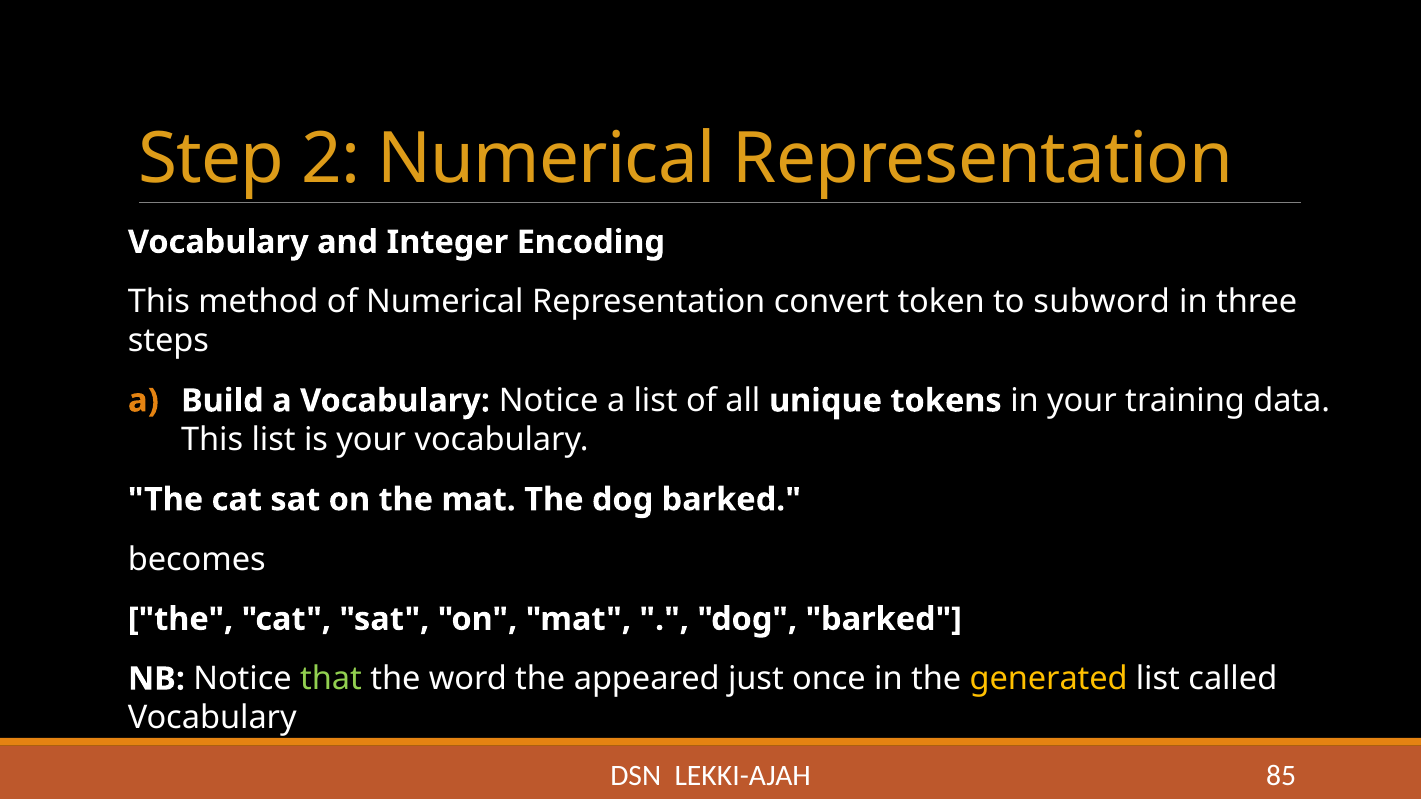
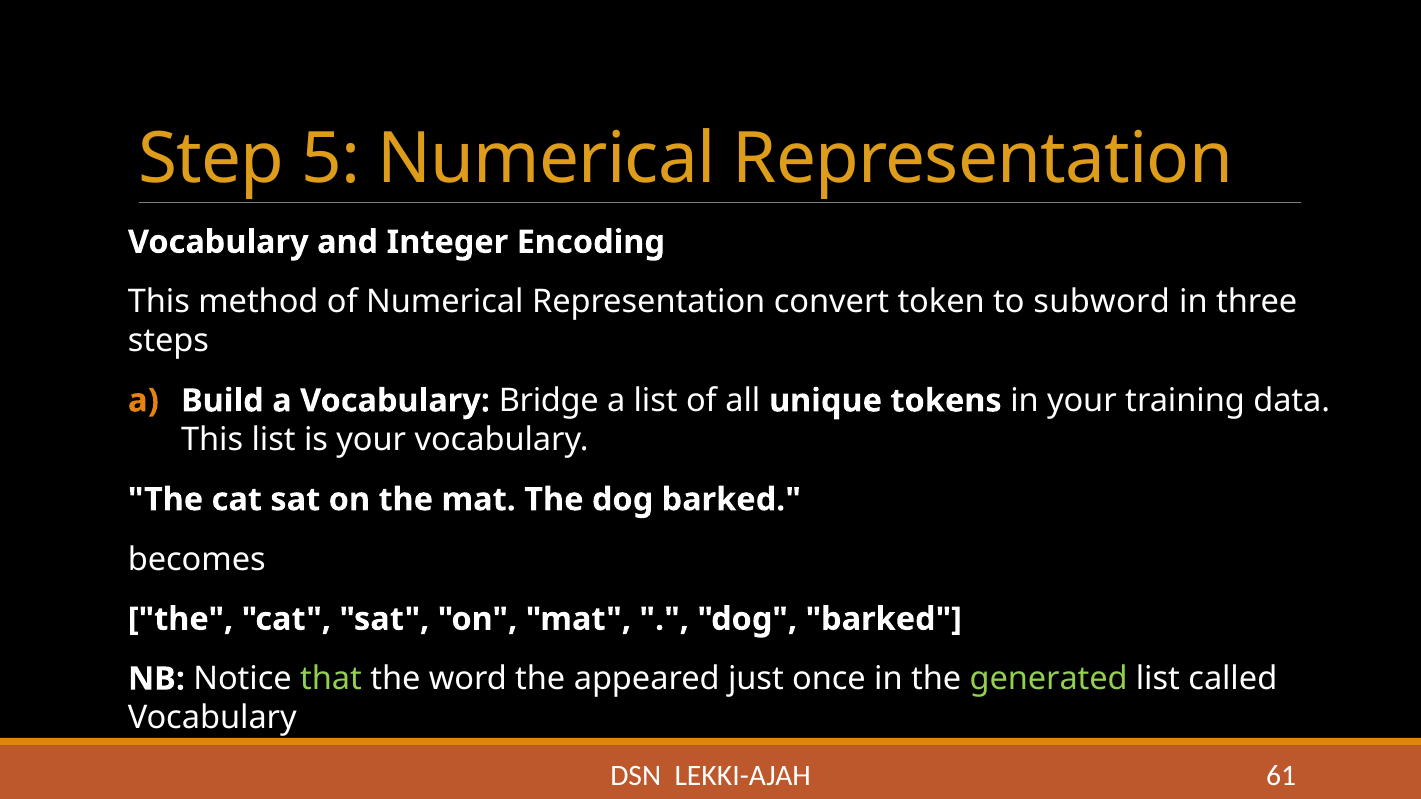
2: 2 -> 5 (331, 159)
Vocabulary Notice: Notice -> Bridge (549, 401)
generated colour: yellow -> light green (1049, 679)
85: 85 -> 61 (1281, 776)
